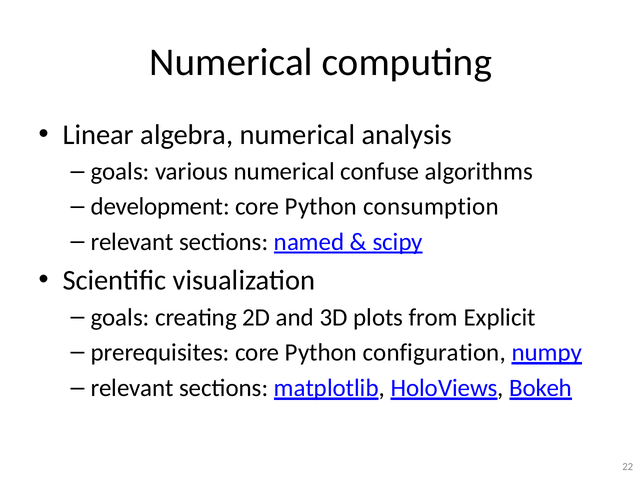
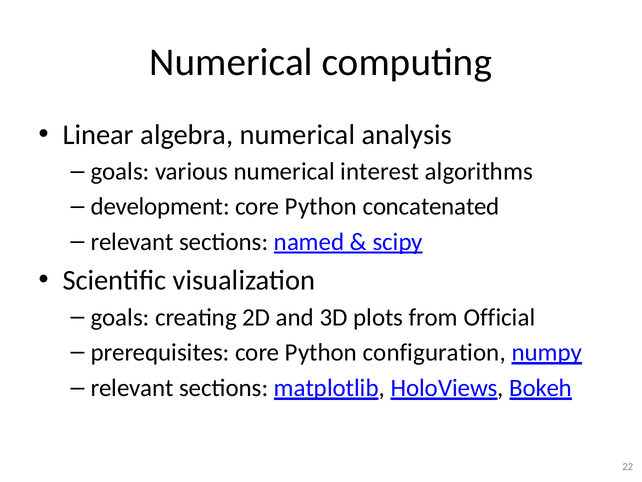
confuse: confuse -> interest (380, 172)
consumption: consumption -> concatenated (431, 207)
Explicit: Explicit -> Official (500, 317)
